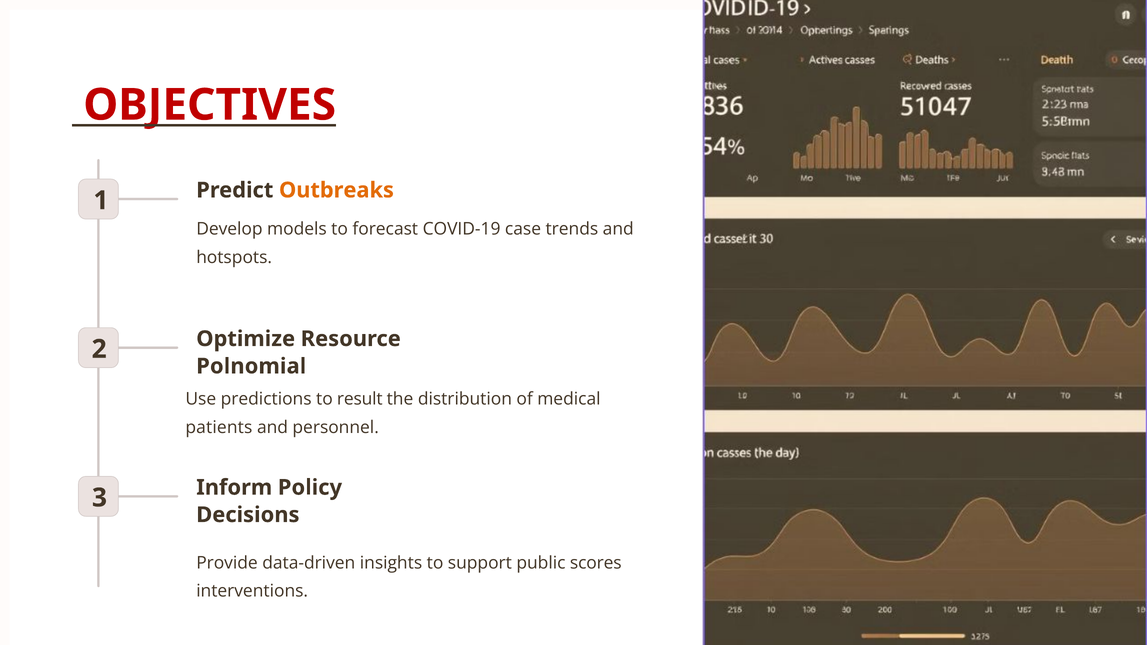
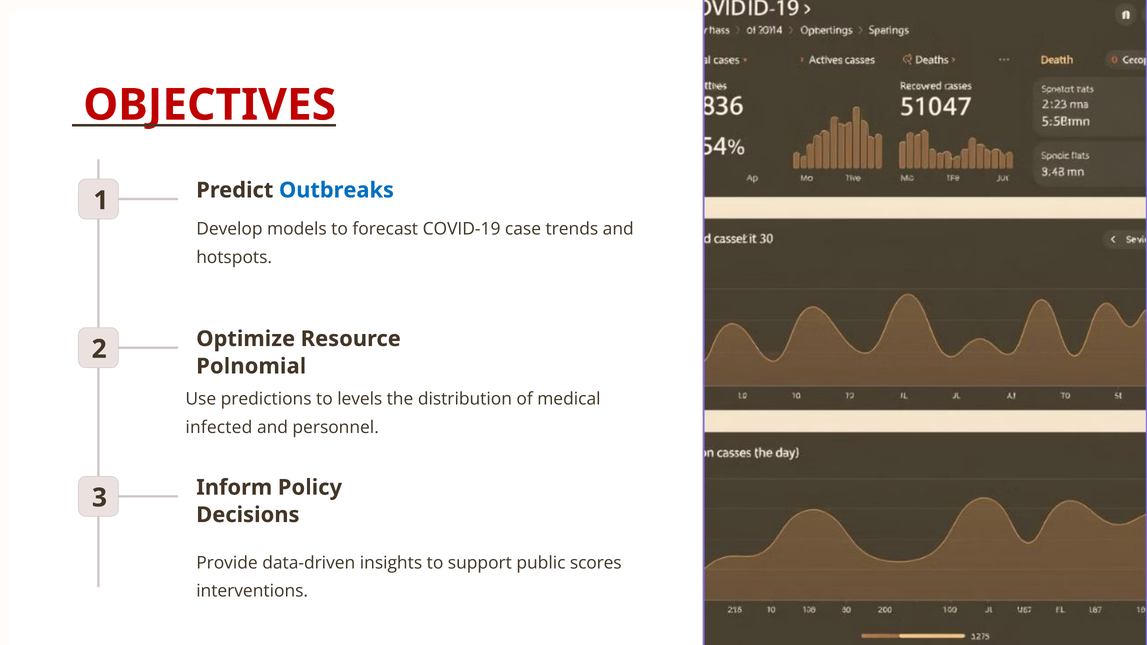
Outbreaks colour: orange -> blue (336, 190)
result: result -> levels (360, 399)
patients: patients -> infected (219, 428)
